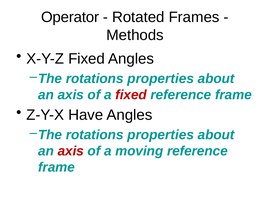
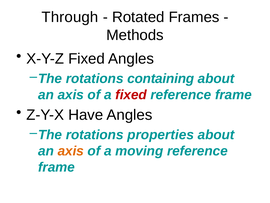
Operator: Operator -> Through (70, 17)
properties: properties -> containing (161, 78)
axis colour: red -> orange (71, 151)
